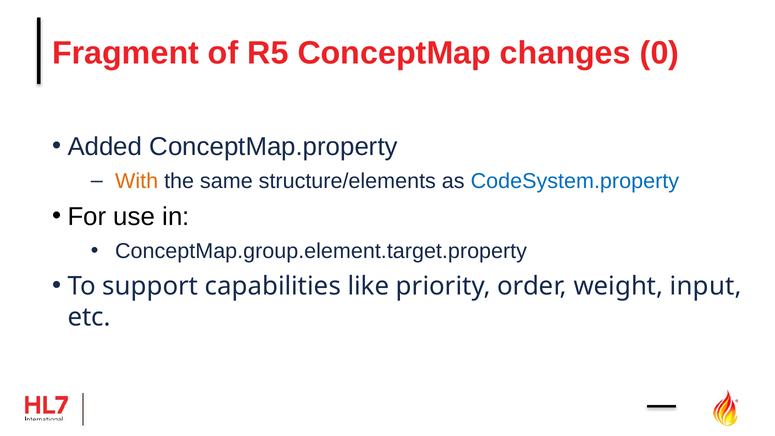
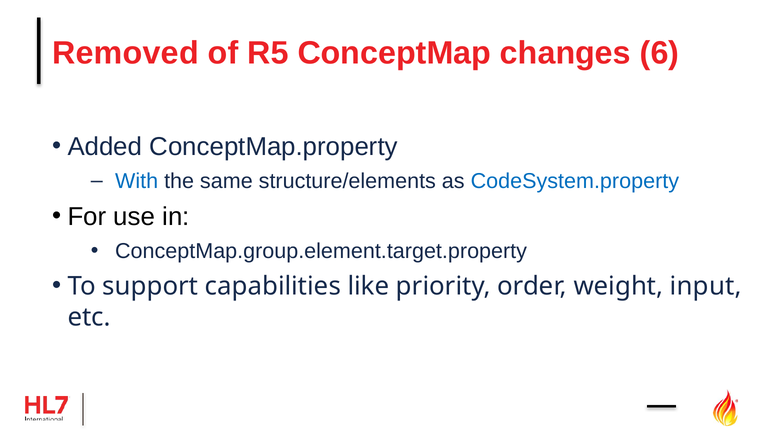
Fragment: Fragment -> Removed (125, 53)
0: 0 -> 6 (660, 53)
With colour: orange -> blue (137, 181)
